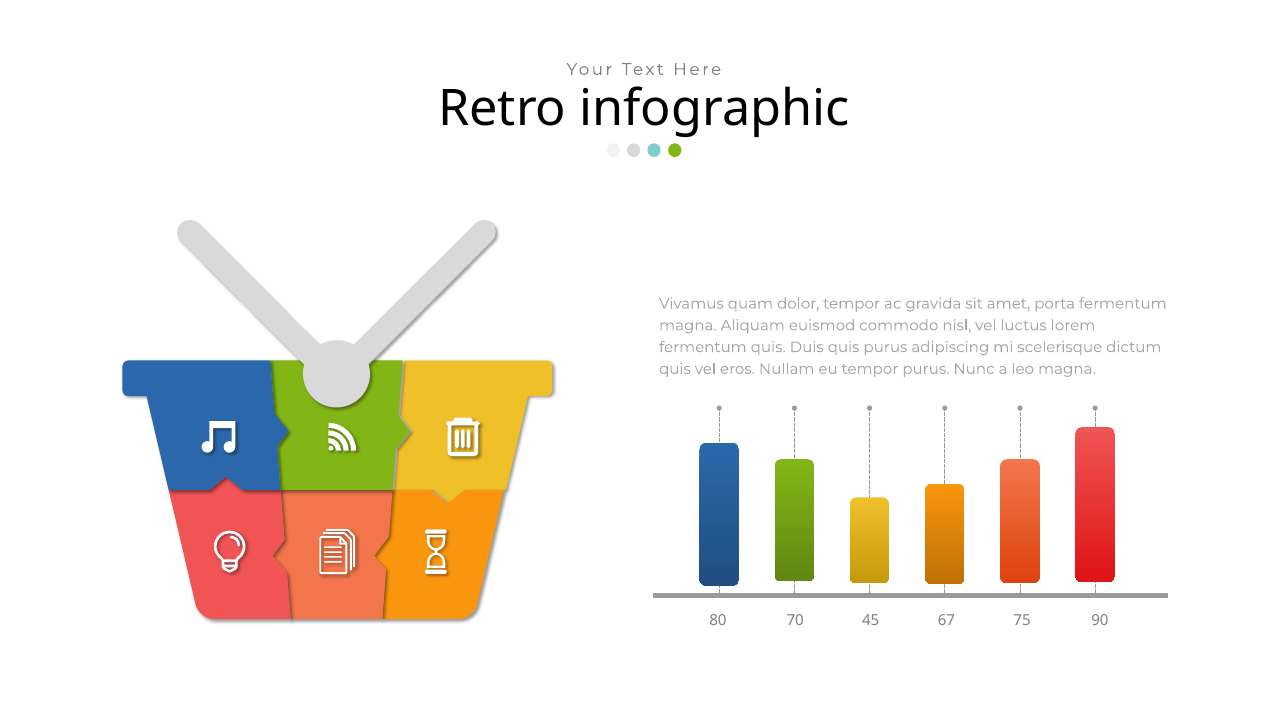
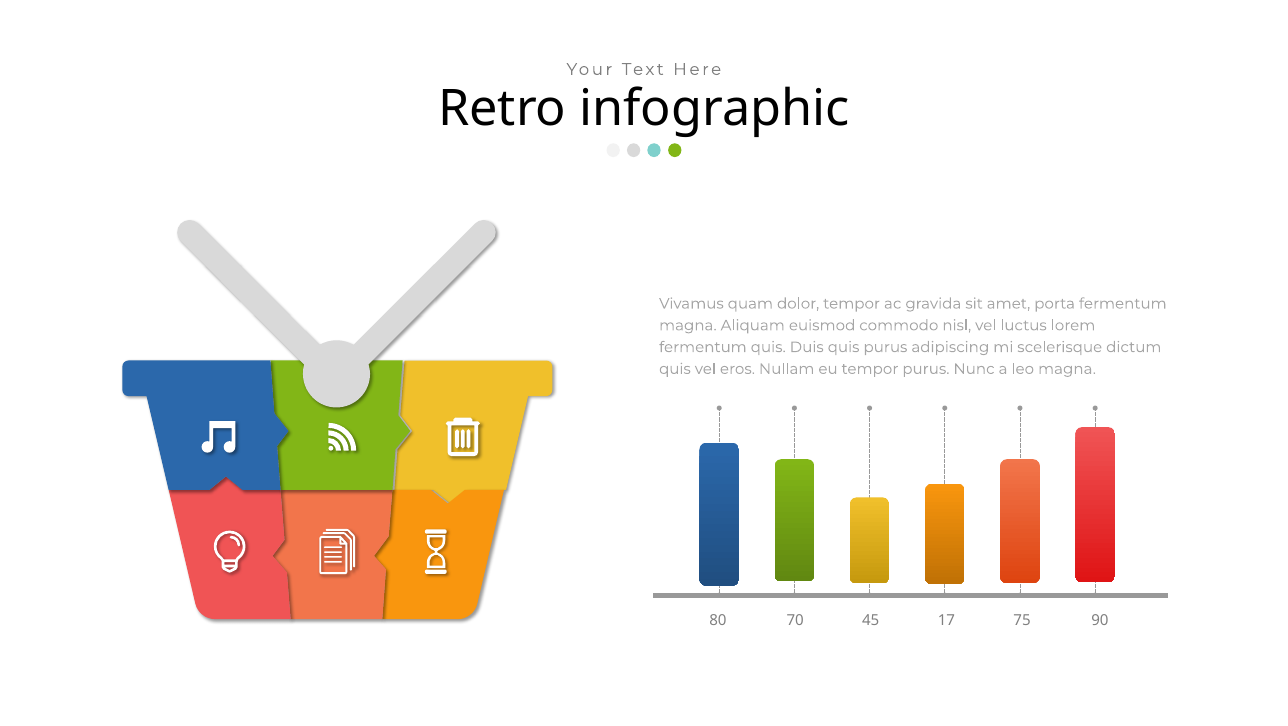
67: 67 -> 17 (946, 621)
